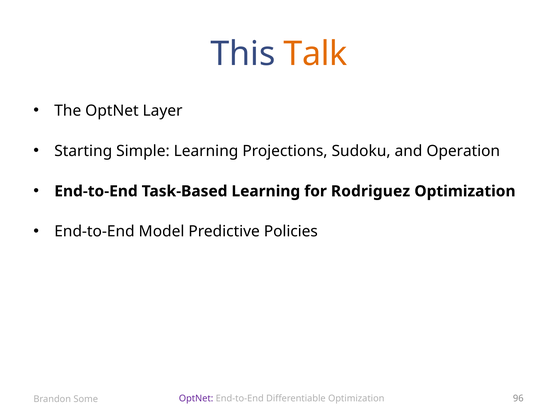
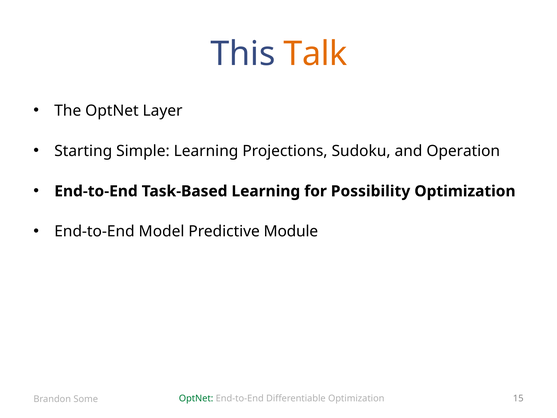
Rodriguez: Rodriguez -> Possibility (371, 191)
Policies: Policies -> Module (291, 231)
OptNet colour: purple -> green (196, 398)
96: 96 -> 15 (518, 398)
